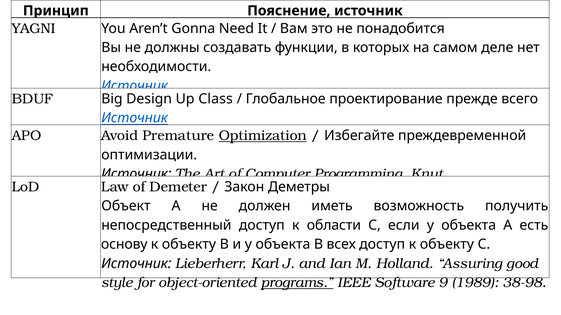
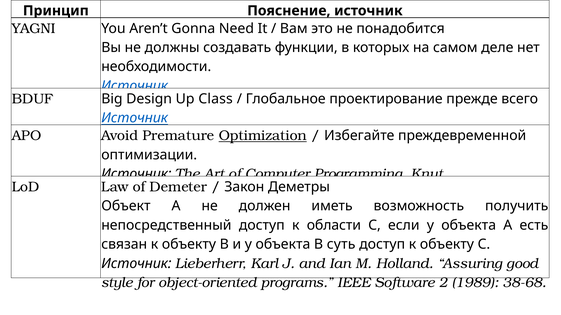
основу: основу -> связан (124, 245)
всех: всех -> суть (341, 245)
programs underline: present -> none (297, 283)
9: 9 -> 2 (443, 283)
38-98: 38-98 -> 38-68 (525, 283)
